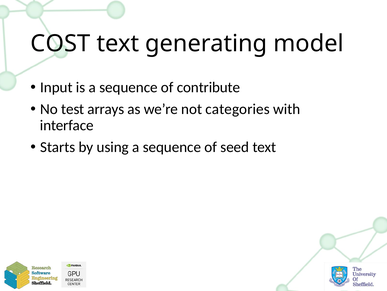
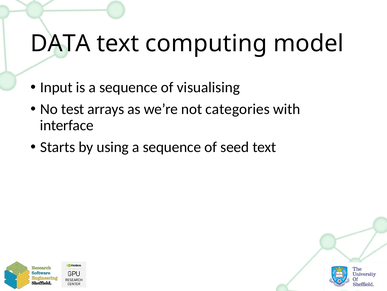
COST: COST -> DATA (61, 43)
generating: generating -> computing (206, 43)
contribute: contribute -> visualising (208, 87)
